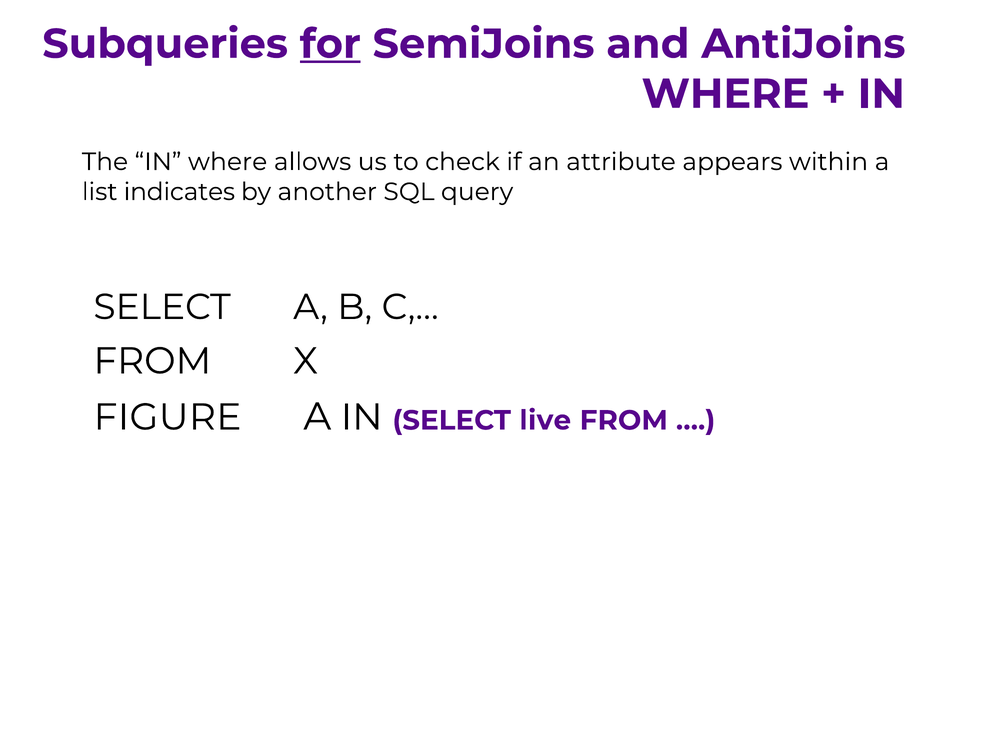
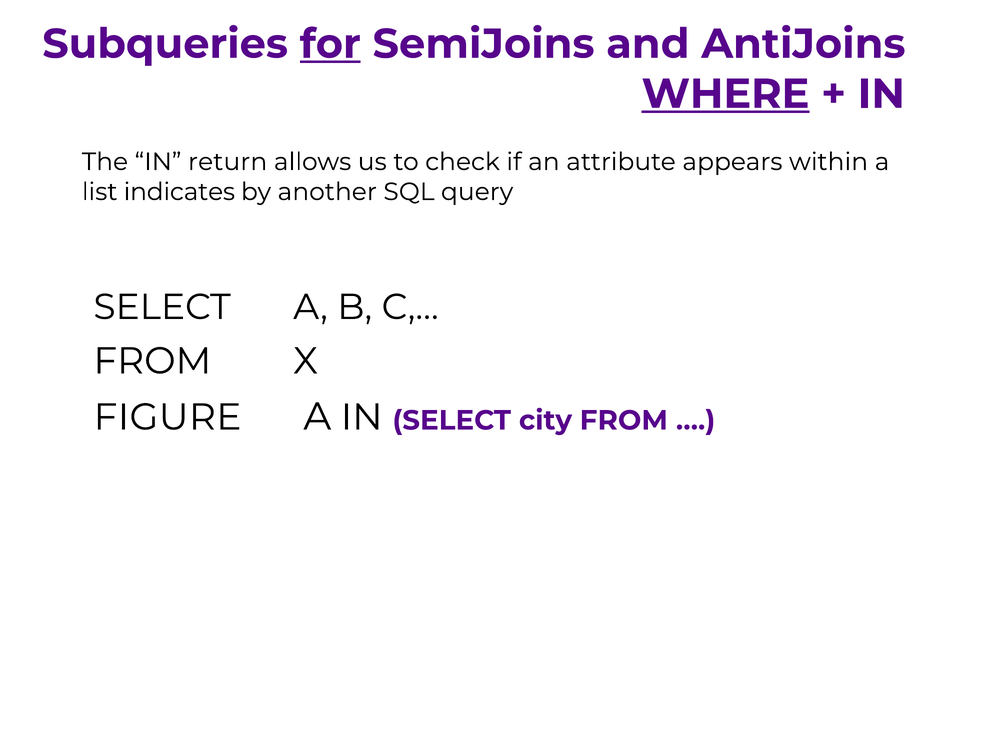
WHERE underline: none -> present (726, 94)
IN where: where -> return (228, 162)
live: live -> city (545, 420)
